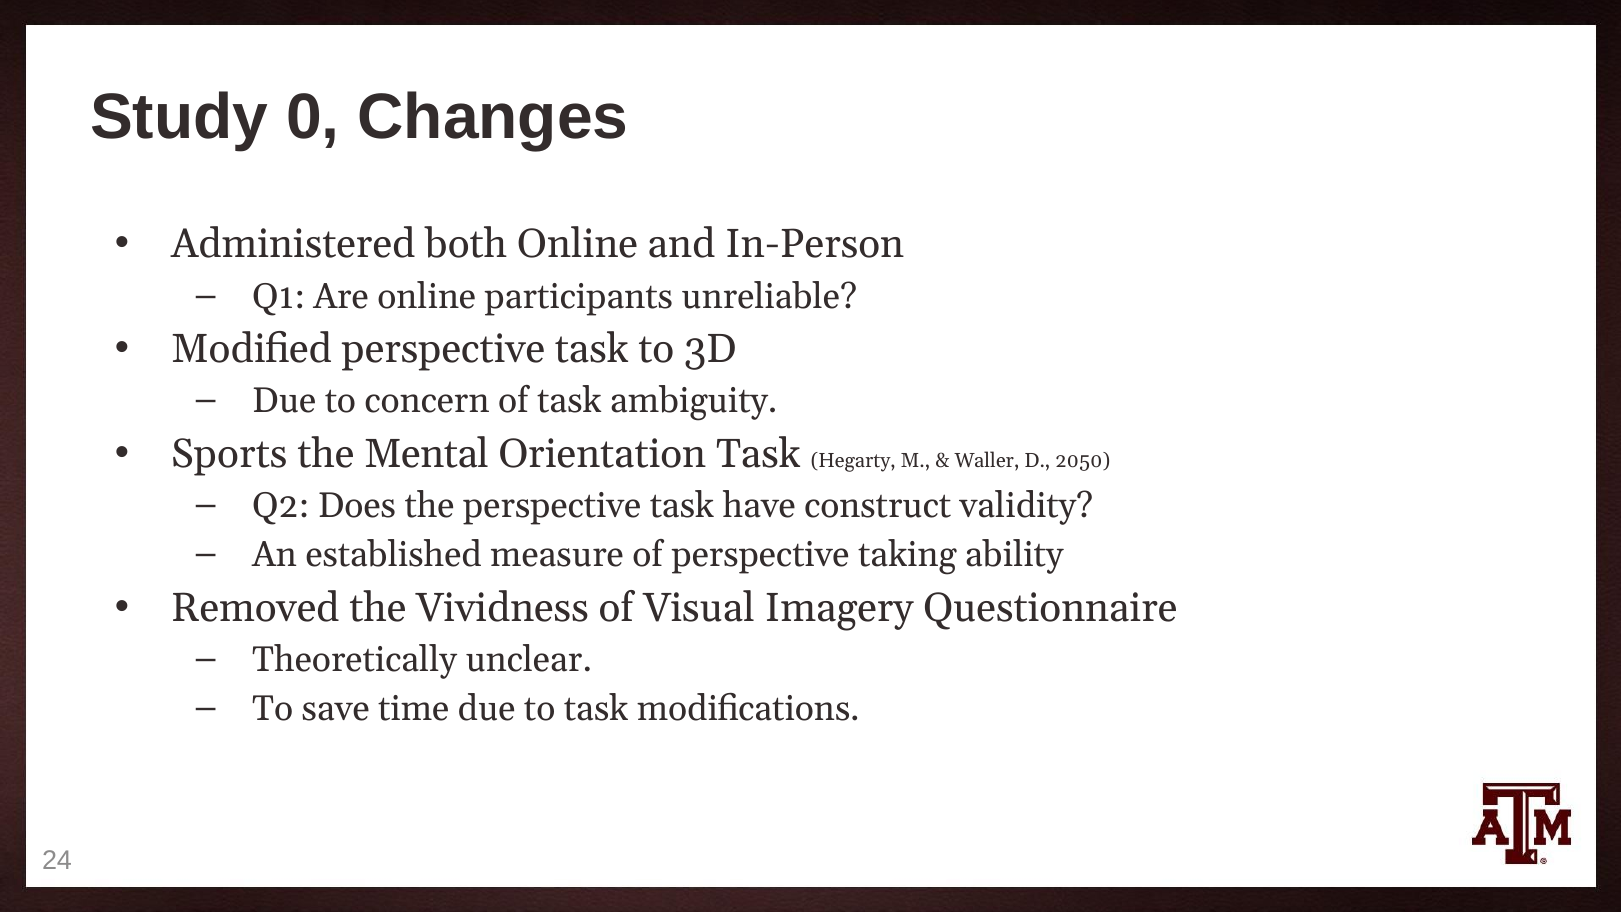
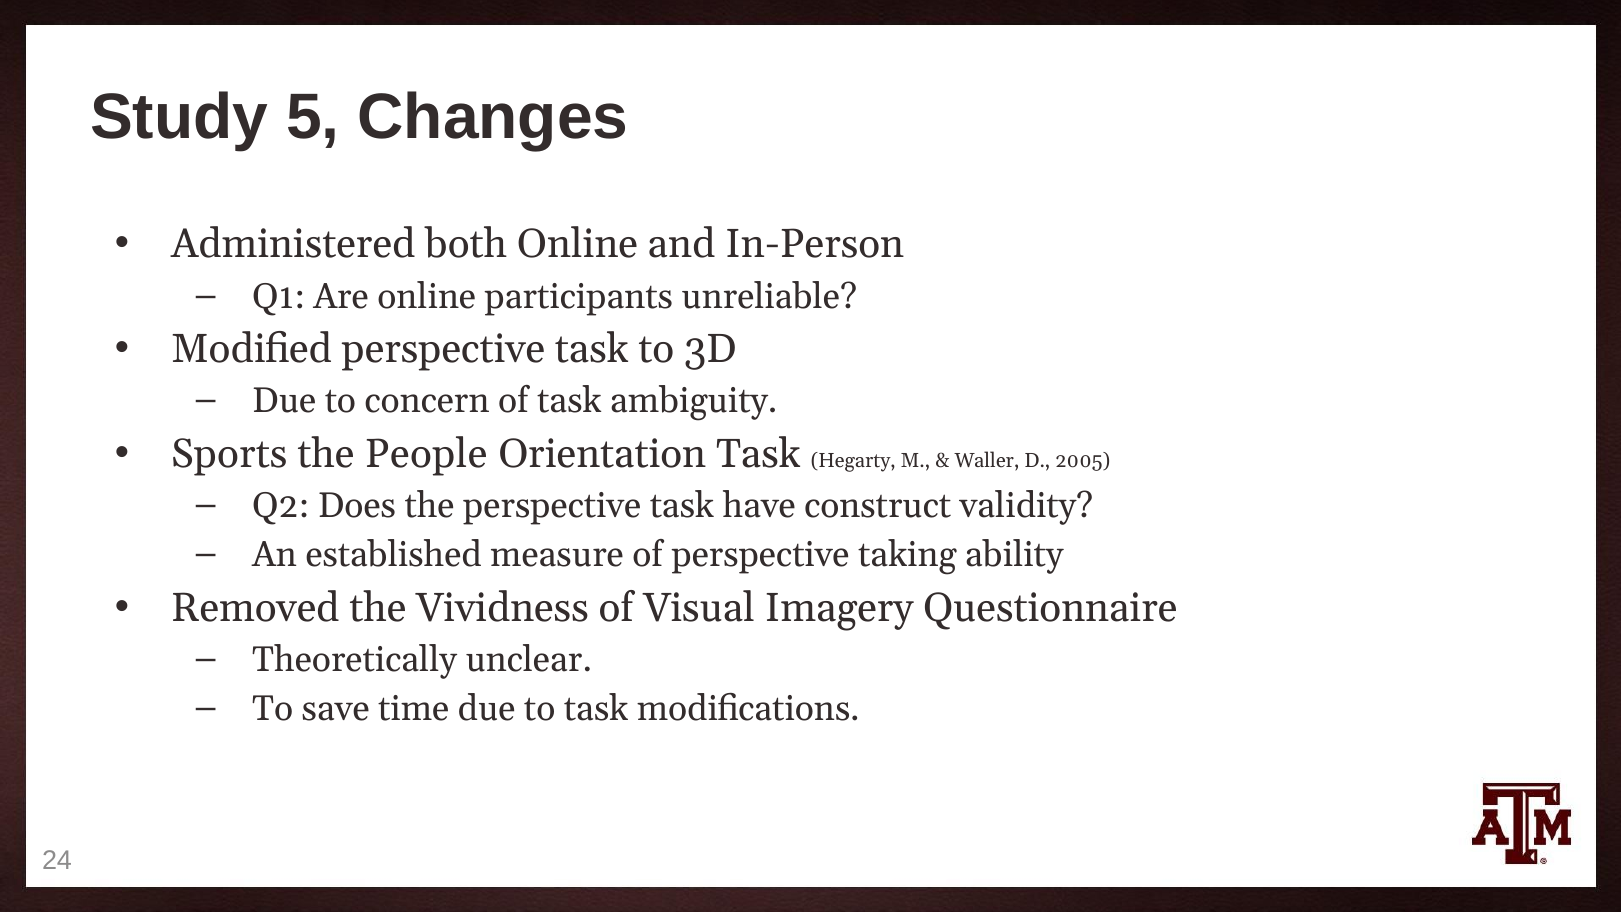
0: 0 -> 5 (313, 117)
Mental: Mental -> People (426, 454)
2050: 2050 -> 2005 (1083, 461)
